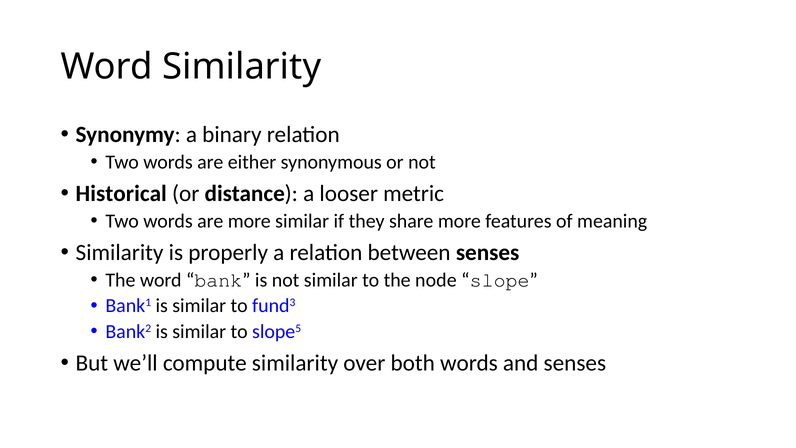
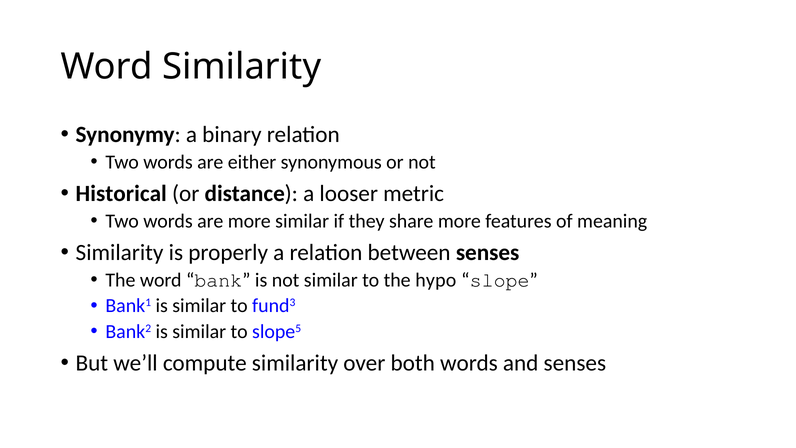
node: node -> hypo (436, 280)
